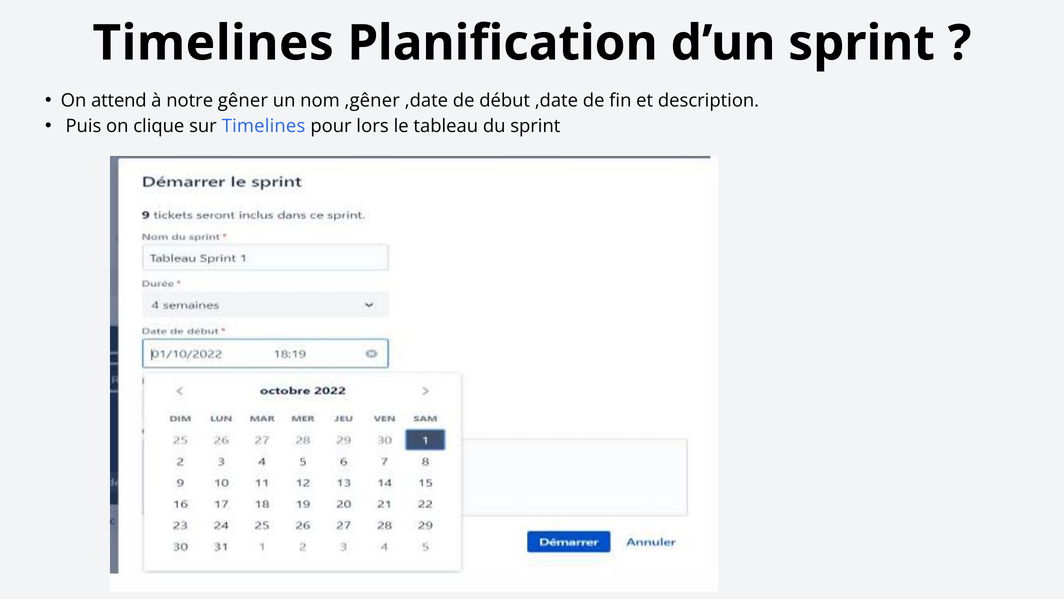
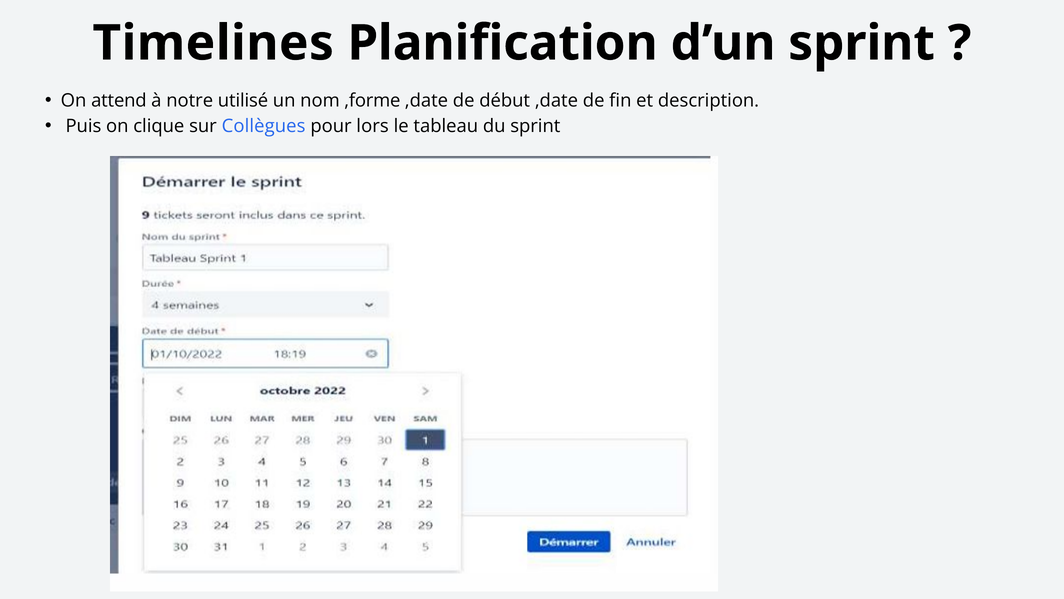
gêner: gêner -> utilisé (243, 100)
,gêner: ,gêner -> ,forme (372, 100)
sur Timelines: Timelines -> Collègues (264, 126)
